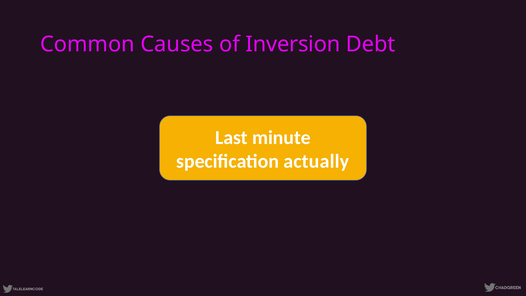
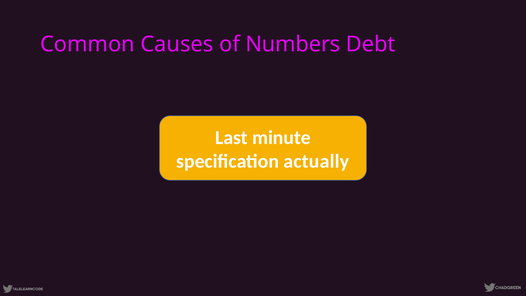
Inversion: Inversion -> Numbers (293, 44)
